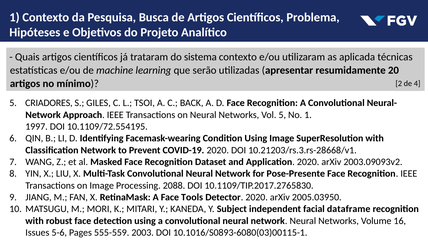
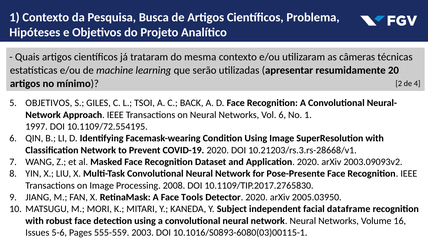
sistema: sistema -> mesma (200, 57)
aplicada: aplicada -> câmeras (357, 57)
CRIADORES: CRIADORES -> OBJETIVOS (49, 103)
Vol 5: 5 -> 6 (282, 115)
2088: 2088 -> 2008 (174, 185)
